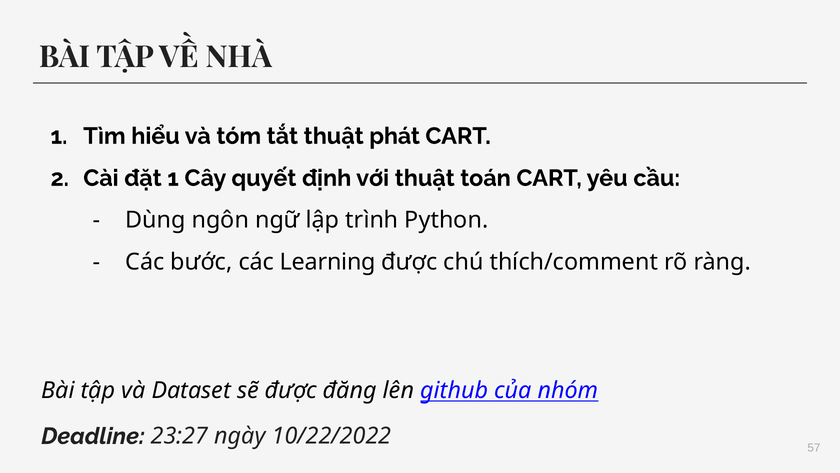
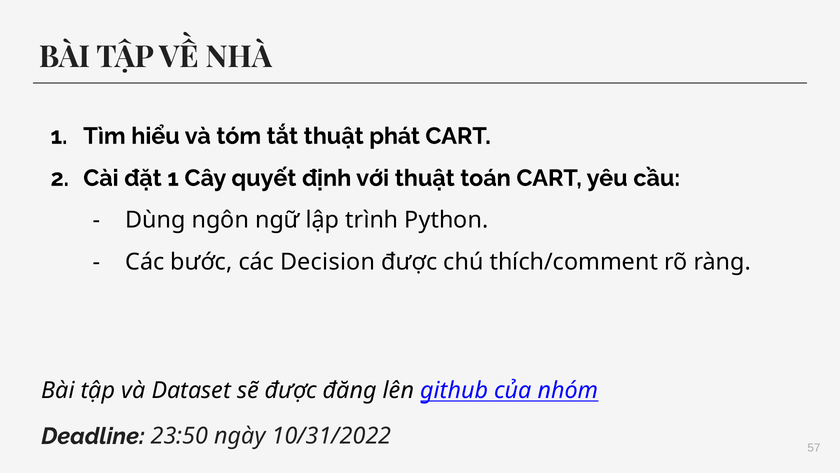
Learning: Learning -> Decision (328, 262)
23:27: 23:27 -> 23:50 (179, 436)
10/22/2022: 10/22/2022 -> 10/31/2022 (331, 436)
